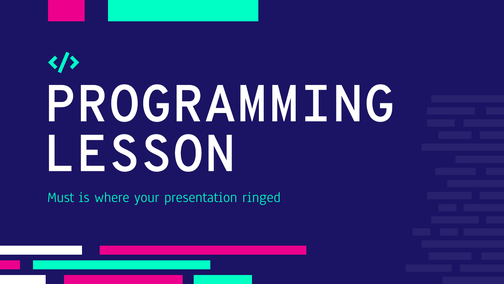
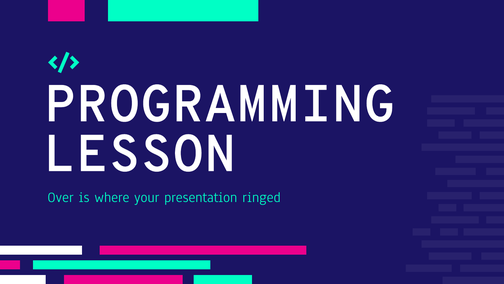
Must: Must -> Over (61, 197)
